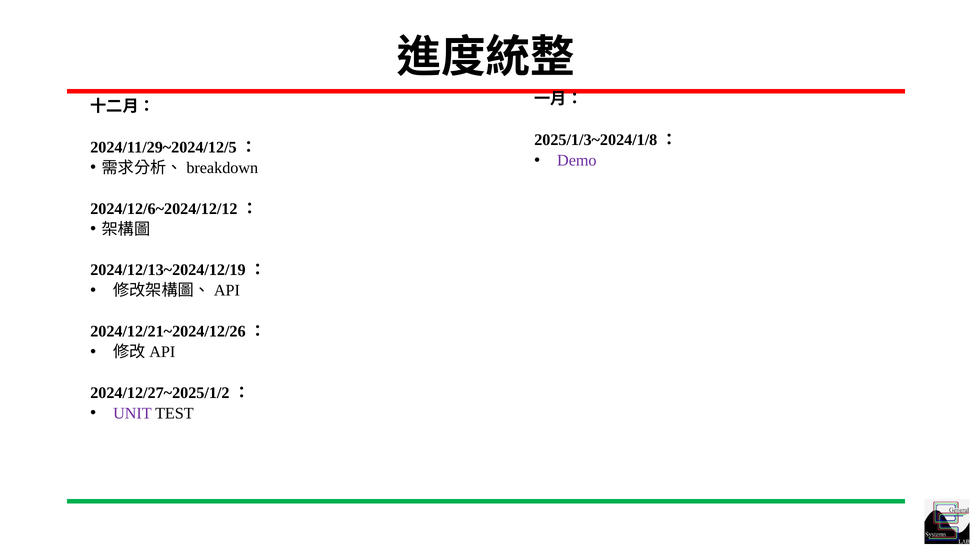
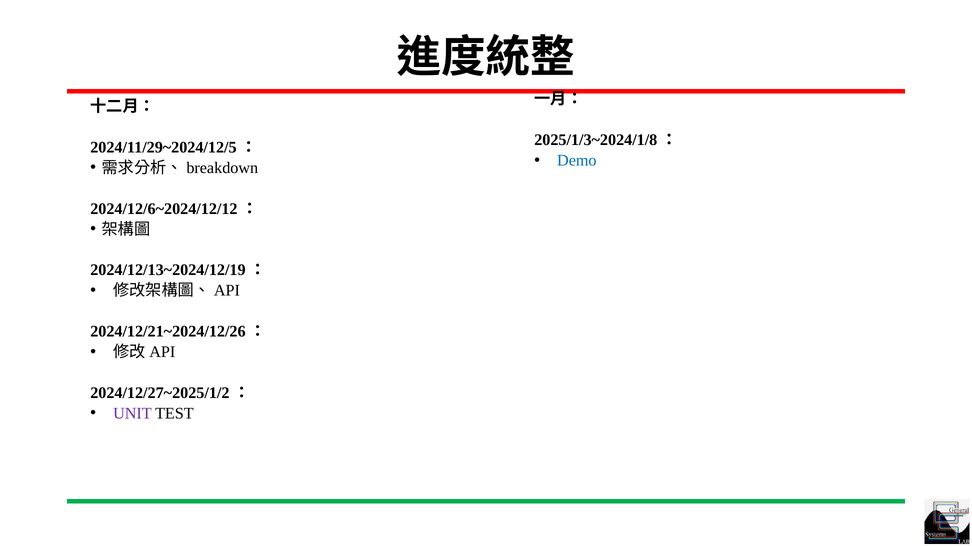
Demo colour: purple -> blue (577, 161)
